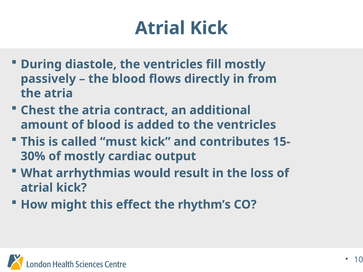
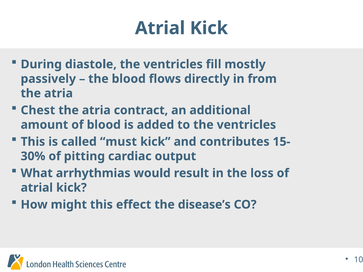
of mostly: mostly -> pitting (84, 156)
rhythm’s: rhythm’s -> disease’s (204, 205)
